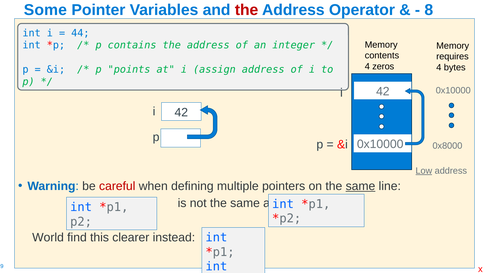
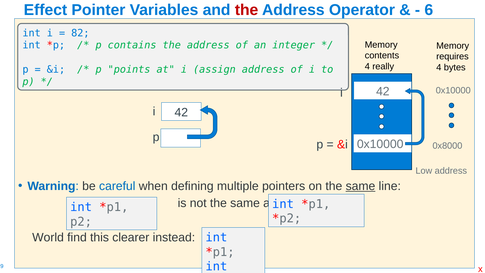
Some: Some -> Effect (45, 10)
8: 8 -> 6 (429, 10)
44: 44 -> 82 (80, 33)
zeros: zeros -> really (383, 66)
Low underline: present -> none (424, 171)
careful colour: red -> blue (117, 186)
